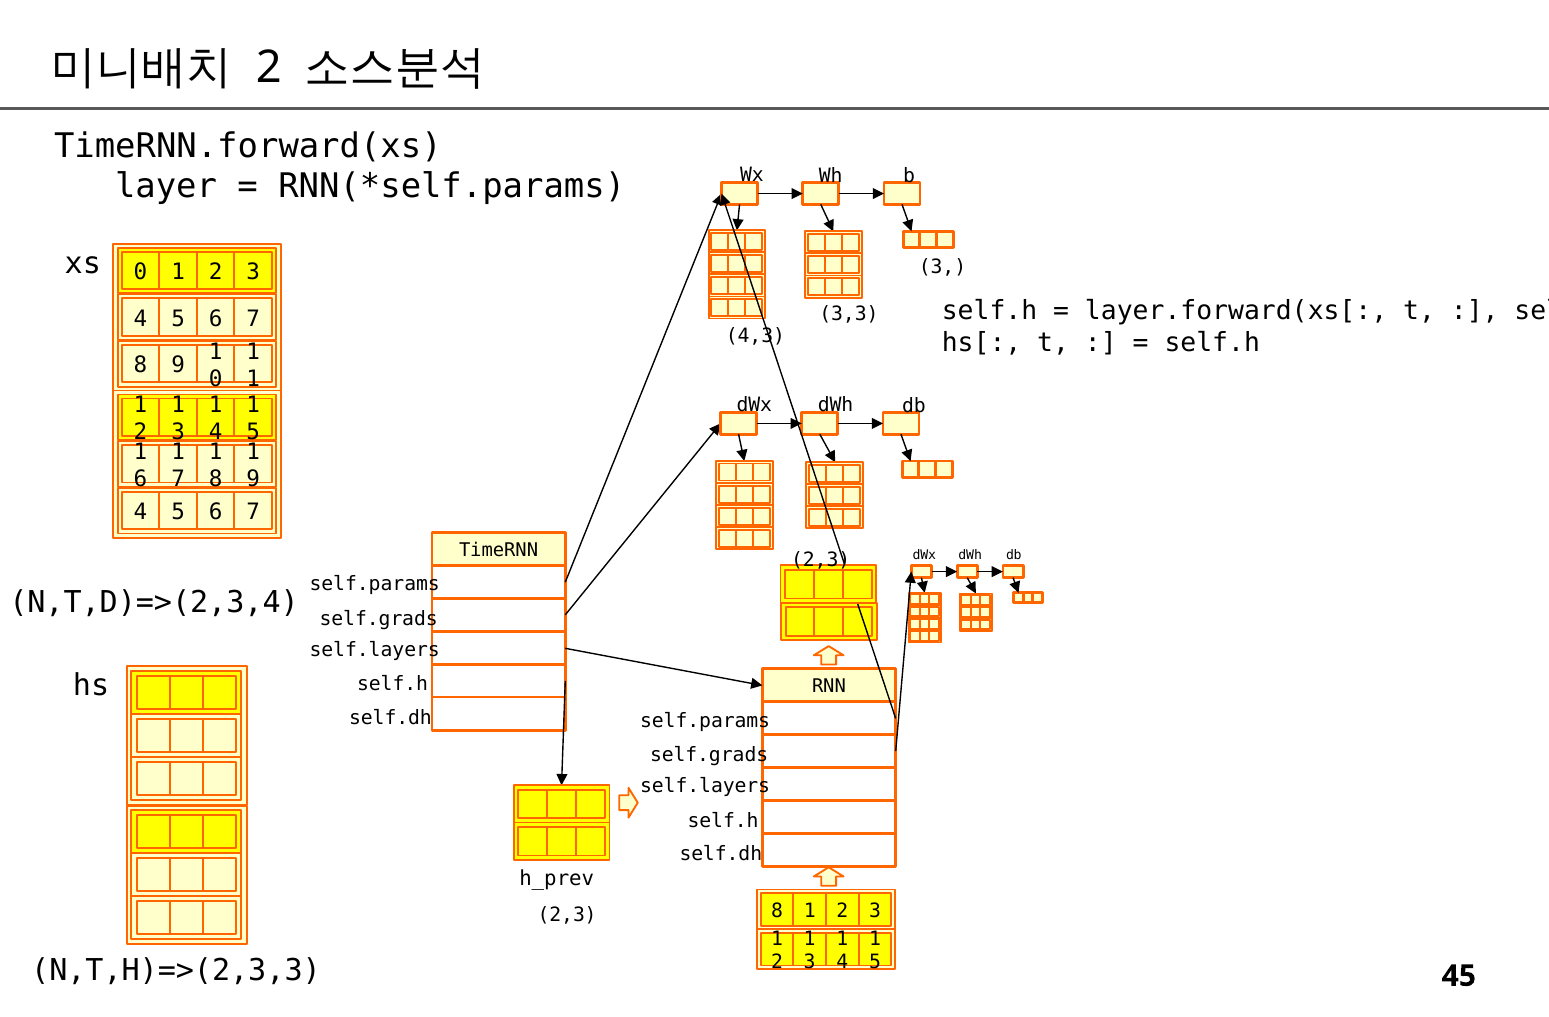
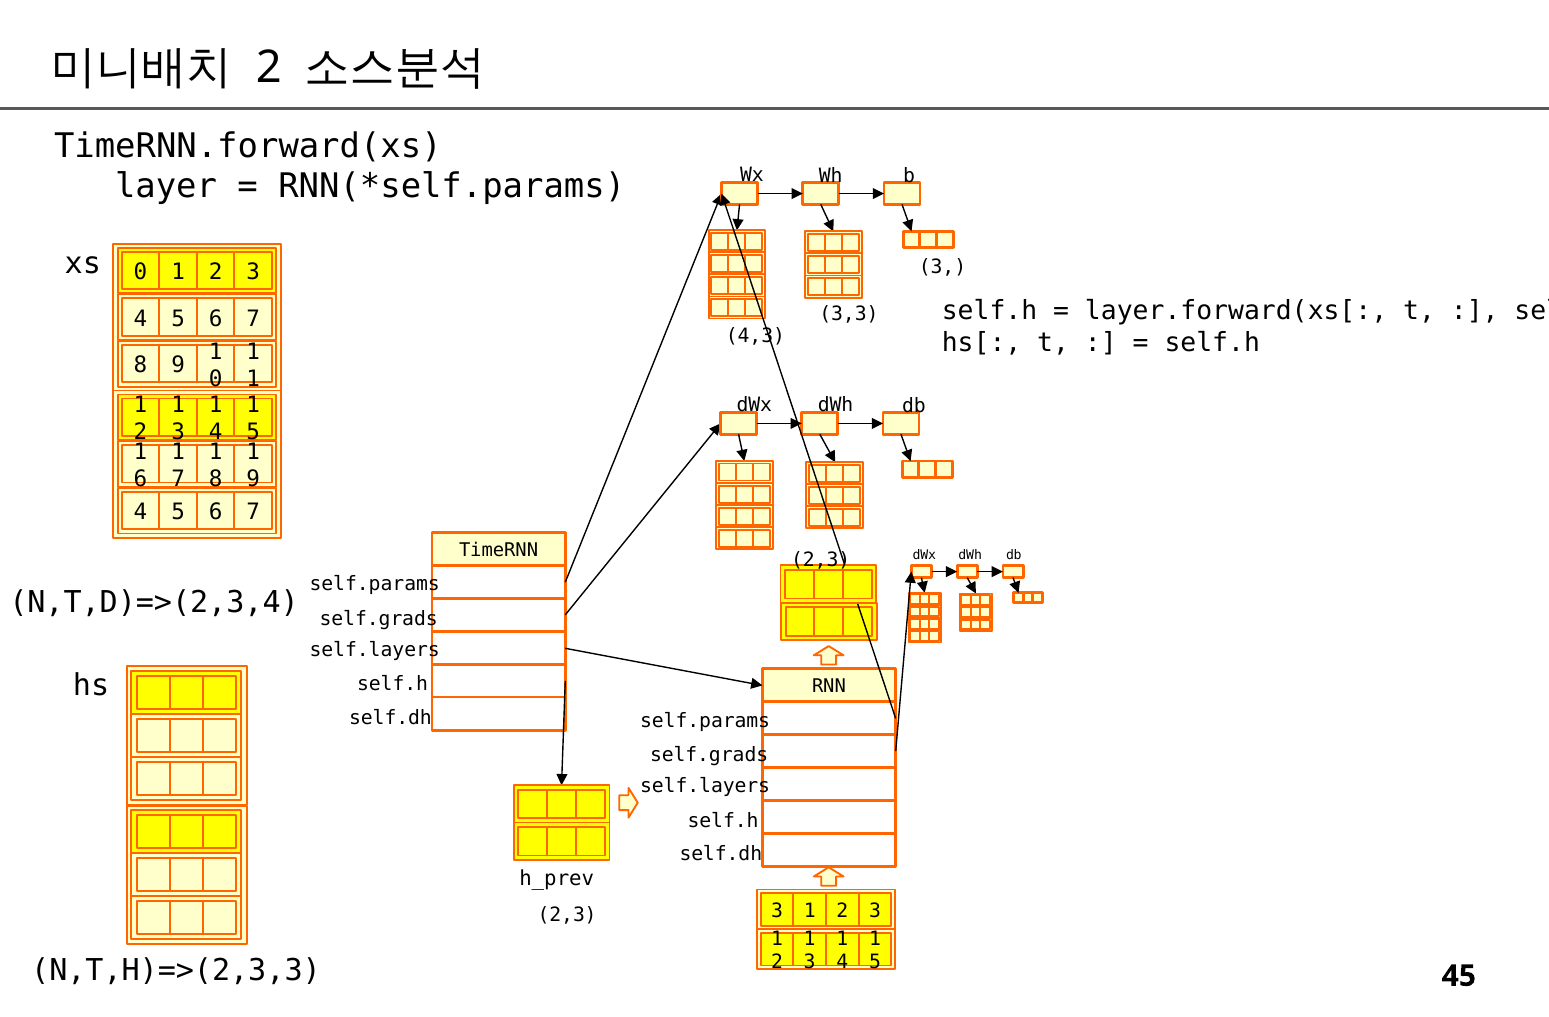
2,3 8: 8 -> 3 (777, 911)
